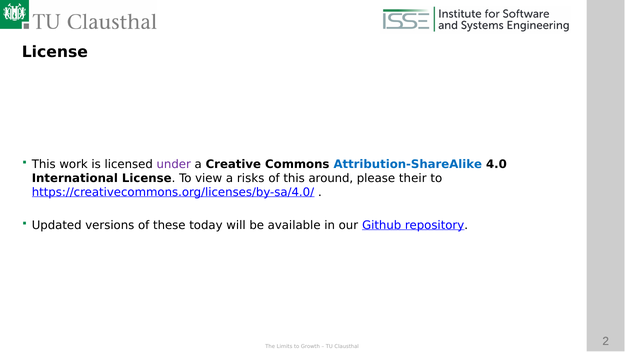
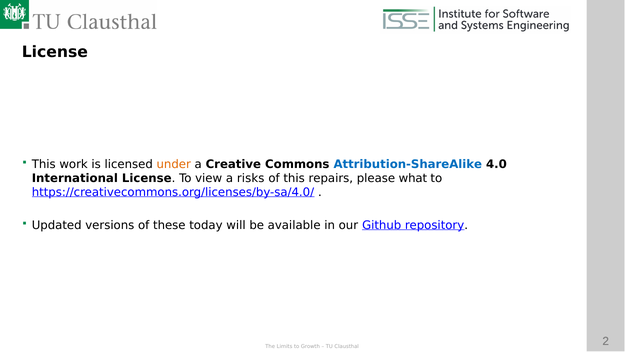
under colour: purple -> orange (174, 164)
around: around -> repairs (331, 178)
their: their -> what (413, 178)
